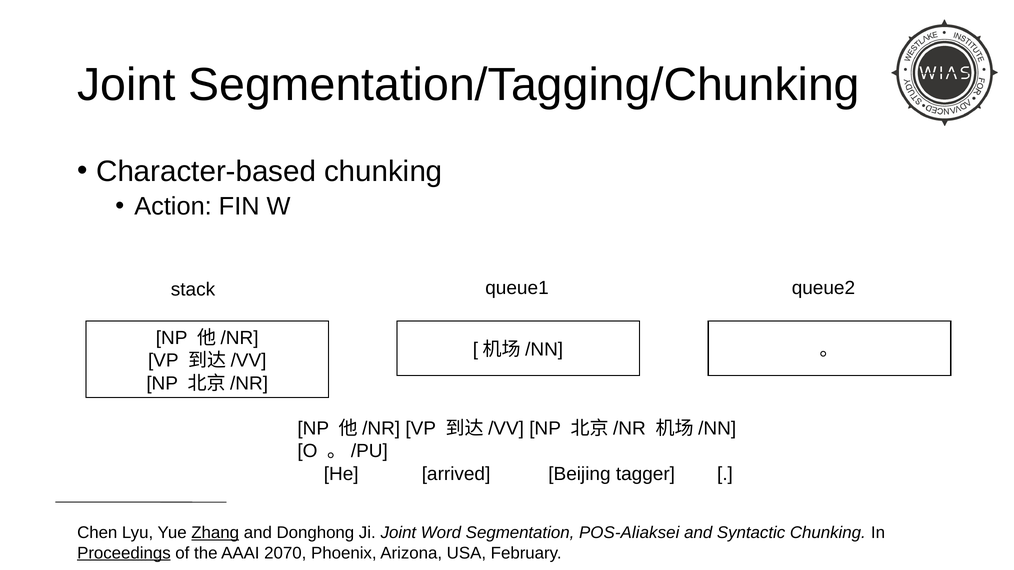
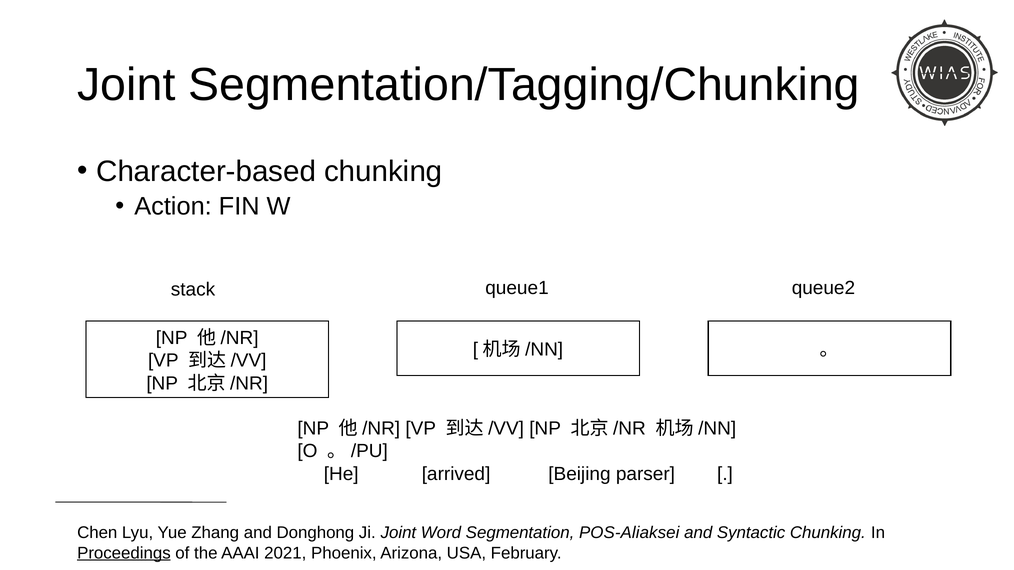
tagger: tagger -> parser (645, 474)
Zhang underline: present -> none (215, 533)
2070: 2070 -> 2021 (285, 553)
